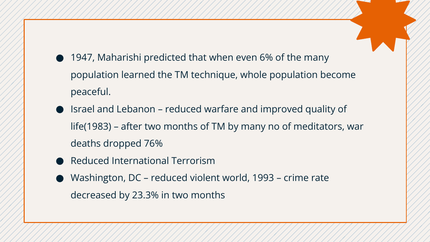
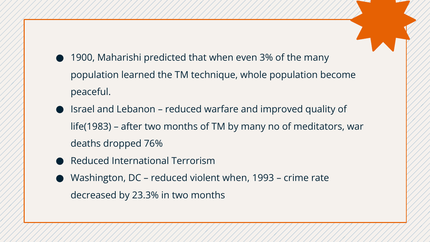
1947: 1947 -> 1900 (83, 58)
6%: 6% -> 3% (266, 58)
violent world: world -> when (236, 178)
